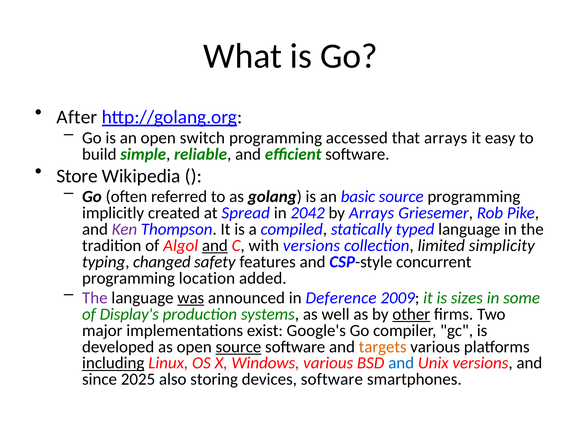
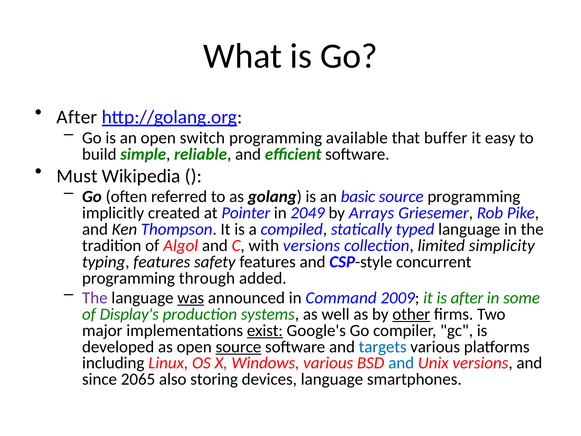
accessed: accessed -> available (357, 138)
that arrays: arrays -> buffer (446, 138)
Store: Store -> Must (77, 176)
Spread: Spread -> Pointer (246, 213)
2042: 2042 -> 2049 (308, 213)
Ken colour: purple -> black (124, 229)
and underline: present -> none (215, 245)
typing changed: changed -> features (162, 262)
location: location -> through (207, 278)
Deference: Deference -> Command (341, 298)
is sizes: sizes -> after (467, 298)
exist underline: none -> present (265, 330)
targets colour: orange -> blue (383, 347)
including underline: present -> none (113, 363)
2025: 2025 -> 2065 (138, 379)
devices software: software -> language (332, 379)
